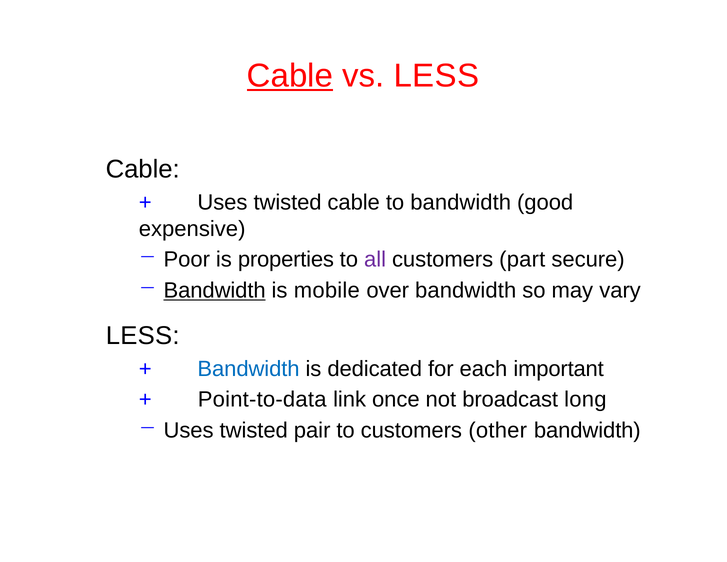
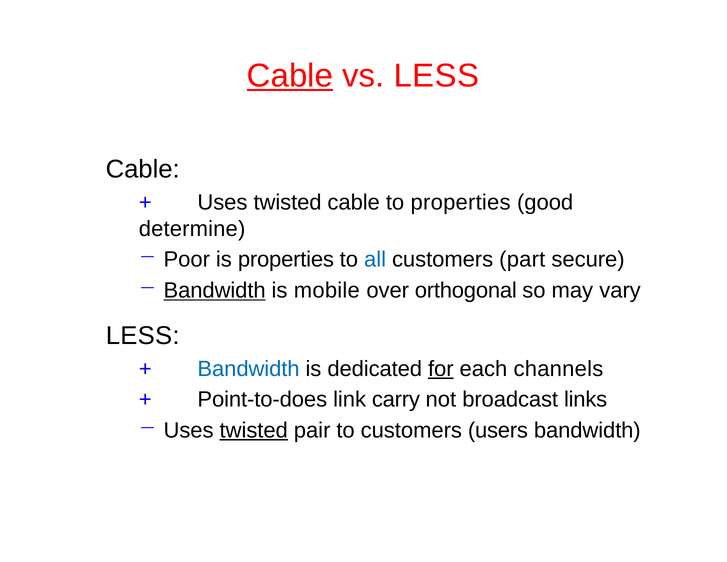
to bandwidth: bandwidth -> properties (461, 202)
expensive: expensive -> determine (192, 229)
all colour: purple -> blue (375, 260)
over bandwidth: bandwidth -> orthogonal (466, 290)
for underline: none -> present (441, 369)
important: important -> channels (558, 369)
Point-to-data: Point-to-data -> Point-to-does (262, 399)
once: once -> carry (396, 399)
long: long -> links (586, 399)
twisted underline: none -> present (254, 430)
other: other -> users (498, 430)
